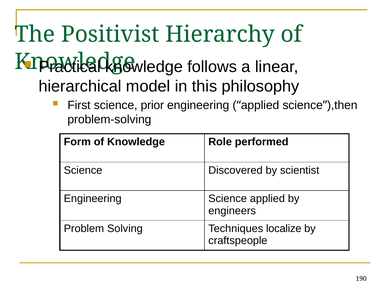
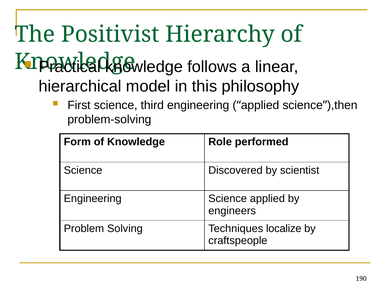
prior: prior -> third (152, 105)
